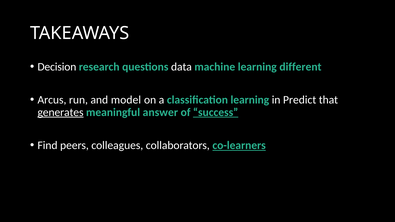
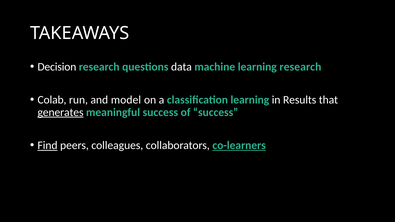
learning different: different -> research (300, 67)
Arcus: Arcus -> Colab (52, 100)
Predict: Predict -> Results (300, 100)
meaningful answer: answer -> success (160, 112)
success underline: present -> none (216, 112)
Find underline: none -> present (48, 145)
